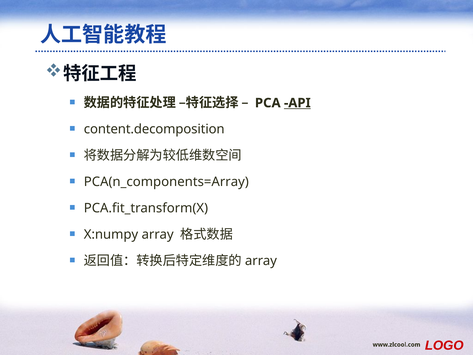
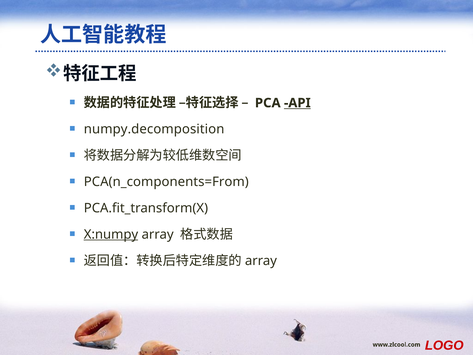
content.decomposition: content.decomposition -> numpy.decomposition (154, 129)
PCA(n_components=Array: PCA(n_components=Array -> PCA(n_components=From (166, 182)
X:numpy underline: none -> present (111, 234)
